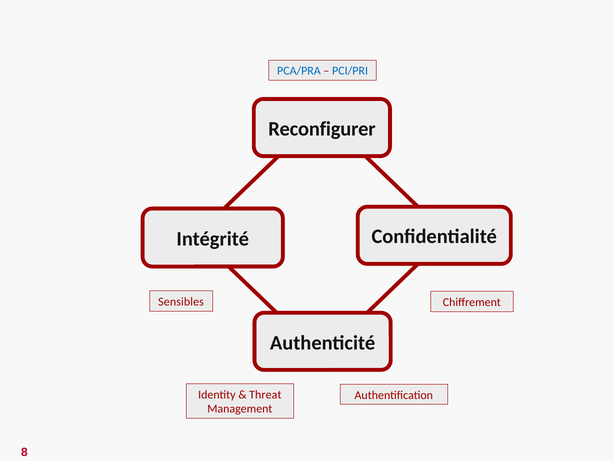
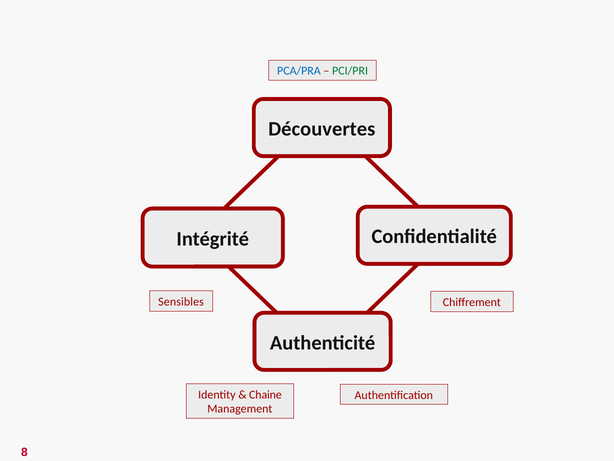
PCI/PRI colour: blue -> green (350, 71)
Reconfigurer: Reconfigurer -> Découvertes (322, 129)
Threat: Threat -> Chaine (265, 394)
